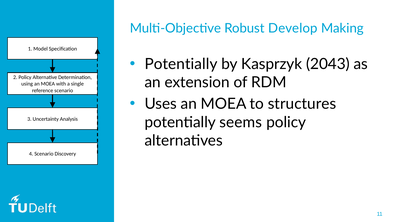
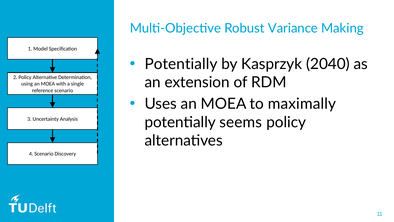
Develop: Develop -> Variance (293, 28)
2043: 2043 -> 2040 (328, 64)
structures: structures -> maximally (302, 104)
